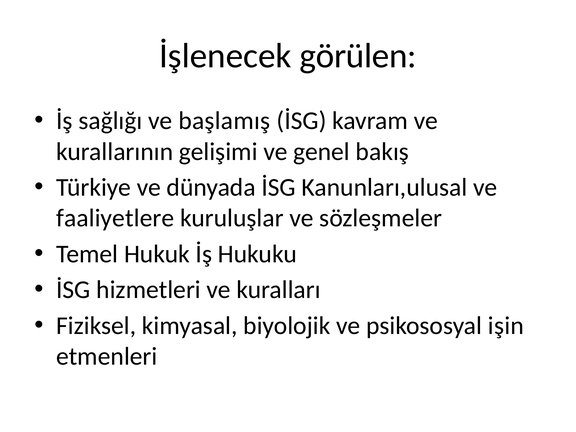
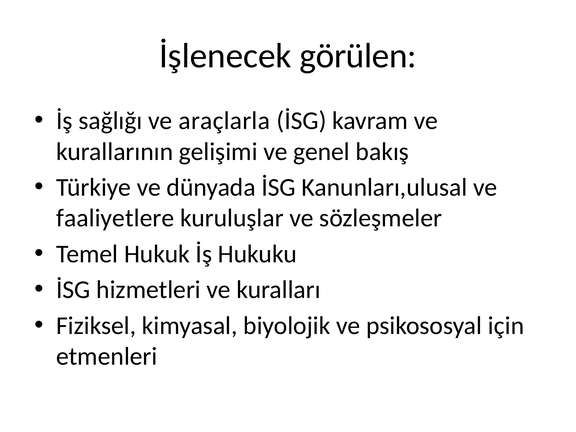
başlamış: başlamış -> araçlarla (224, 121)
işin: işin -> için (506, 326)
